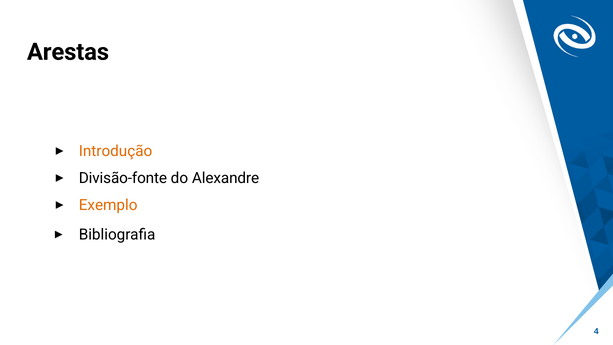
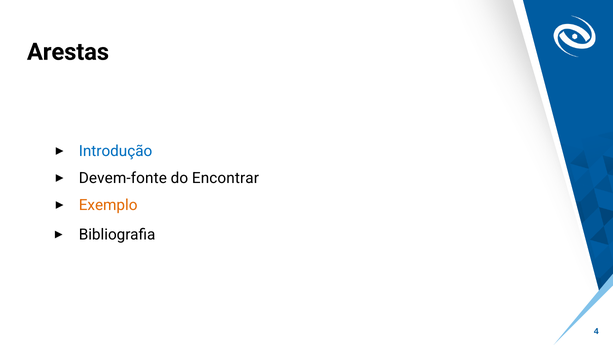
Introdução colour: orange -> blue (116, 151)
Divisão-fonte: Divisão-fonte -> Devem-fonte (123, 178)
Alexandre: Alexandre -> Encontrar (225, 178)
